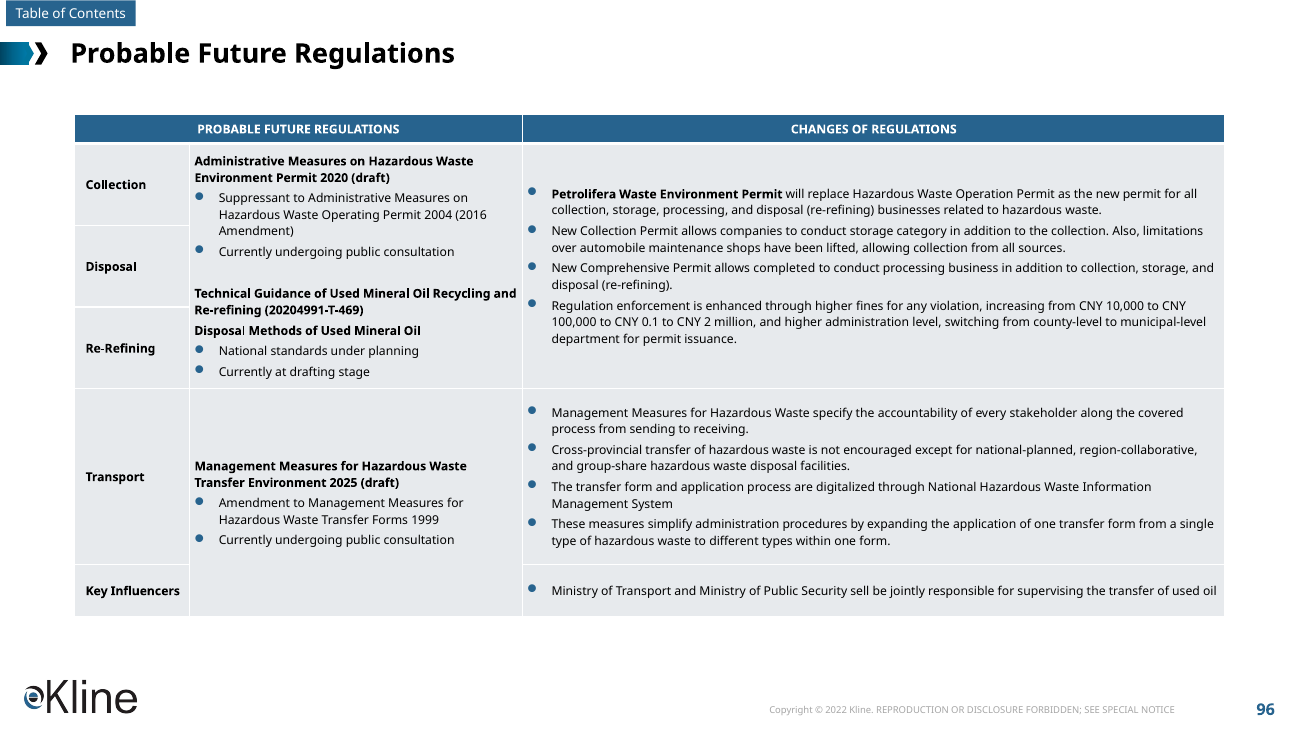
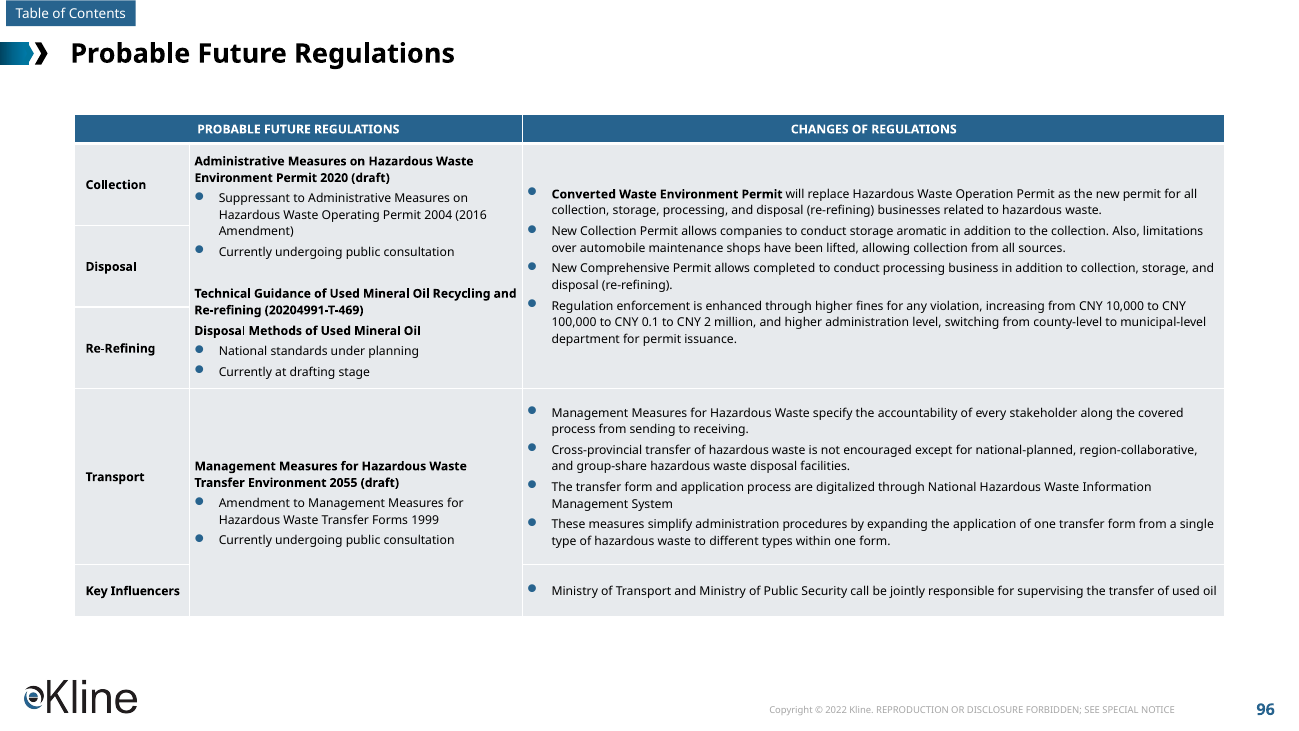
Petrolifera: Petrolifera -> Converted (584, 194)
category: category -> aromatic (922, 231)
2025: 2025 -> 2055 (344, 483)
sell: sell -> call (860, 591)
